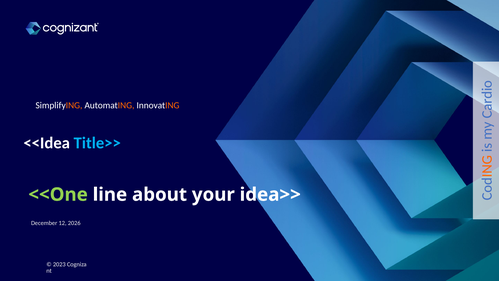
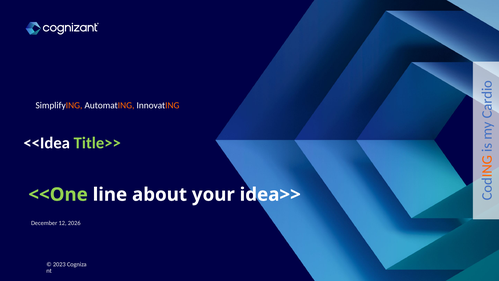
Title>> colour: light blue -> light green (97, 143)
